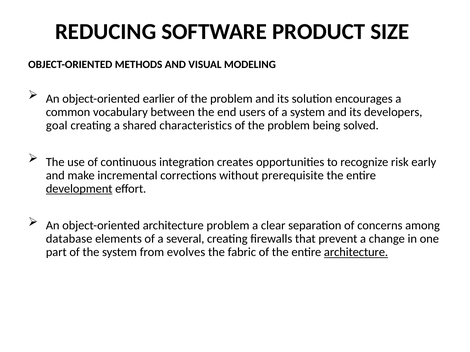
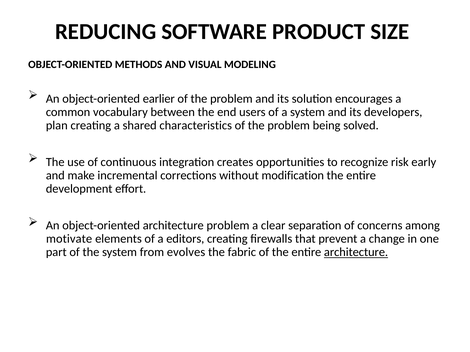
goal: goal -> plan (57, 126)
prerequisite: prerequisite -> modification (293, 176)
development underline: present -> none (79, 189)
database: database -> motivate (69, 239)
several: several -> editors (185, 239)
